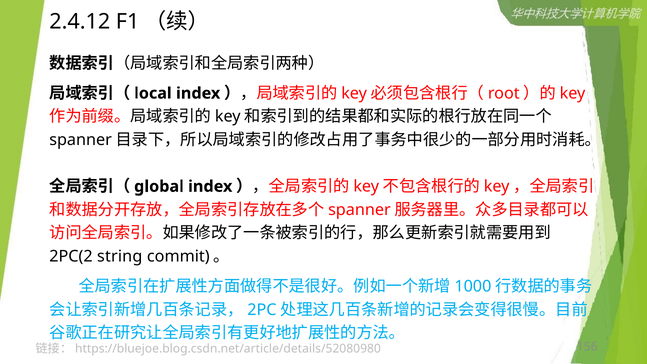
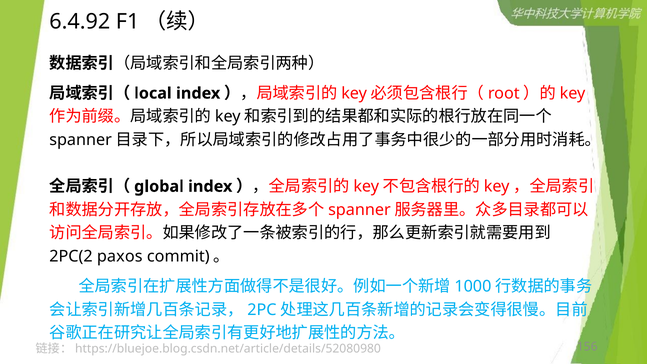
2.4.12: 2.4.12 -> 6.4.92 (80, 22)
string: string -> paxos (120, 256)
